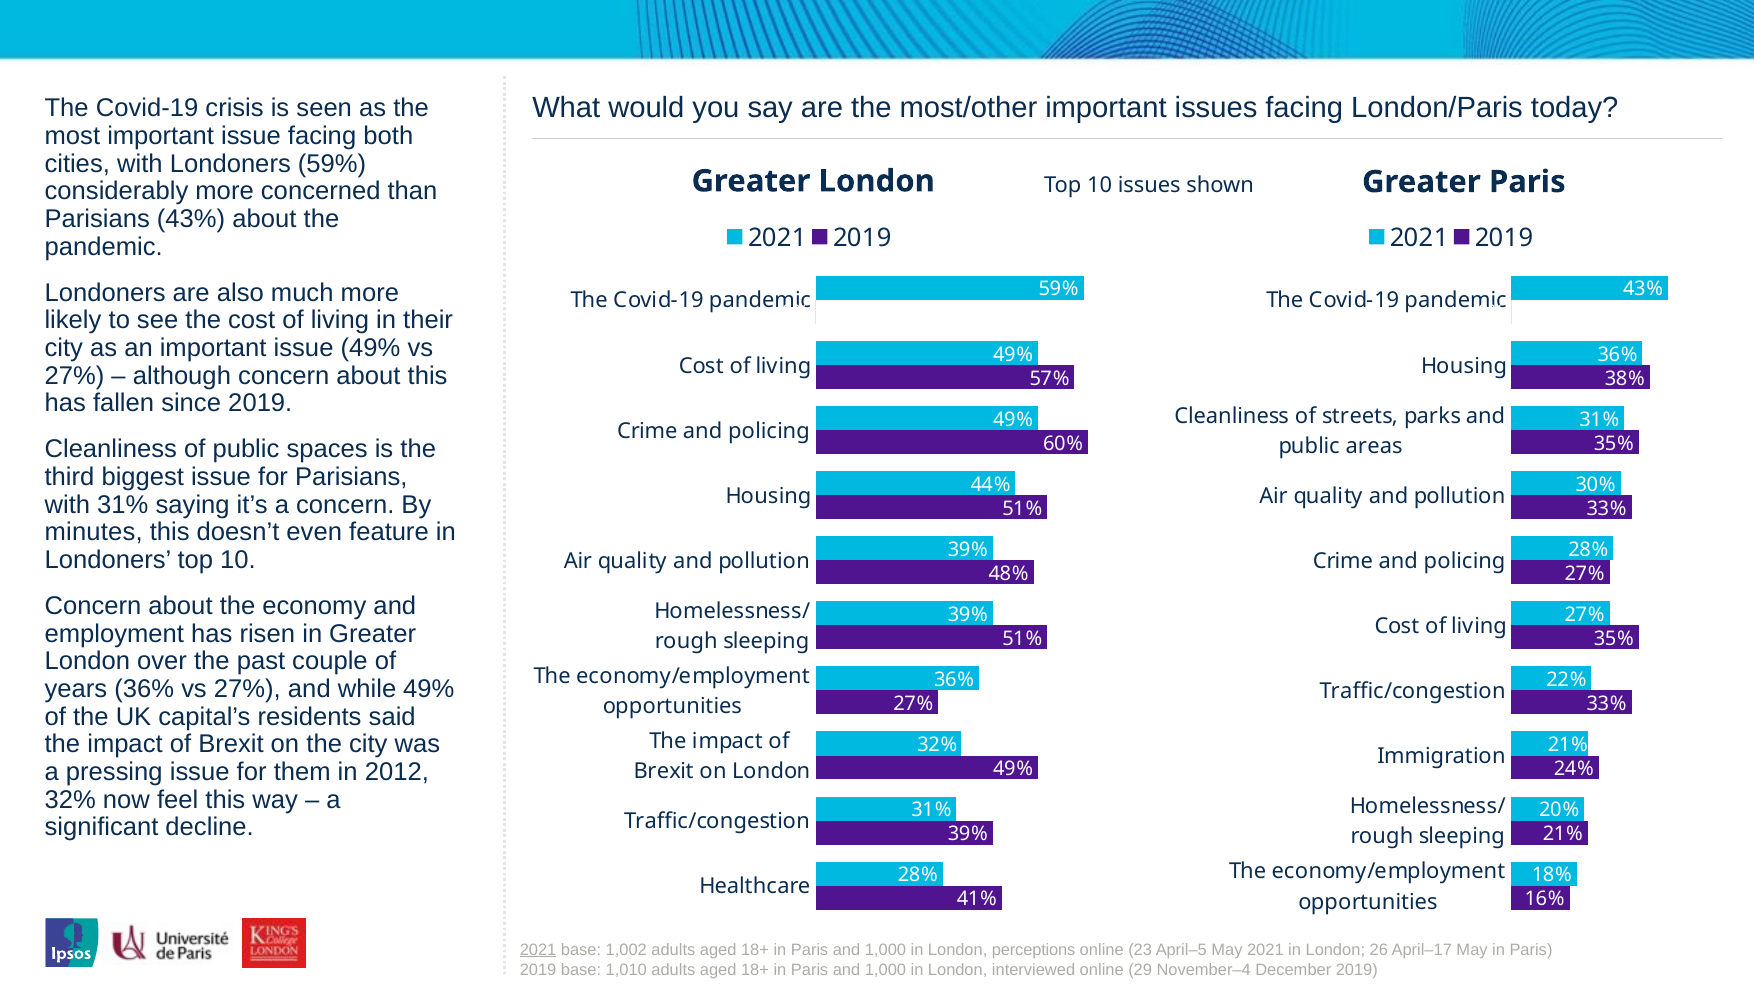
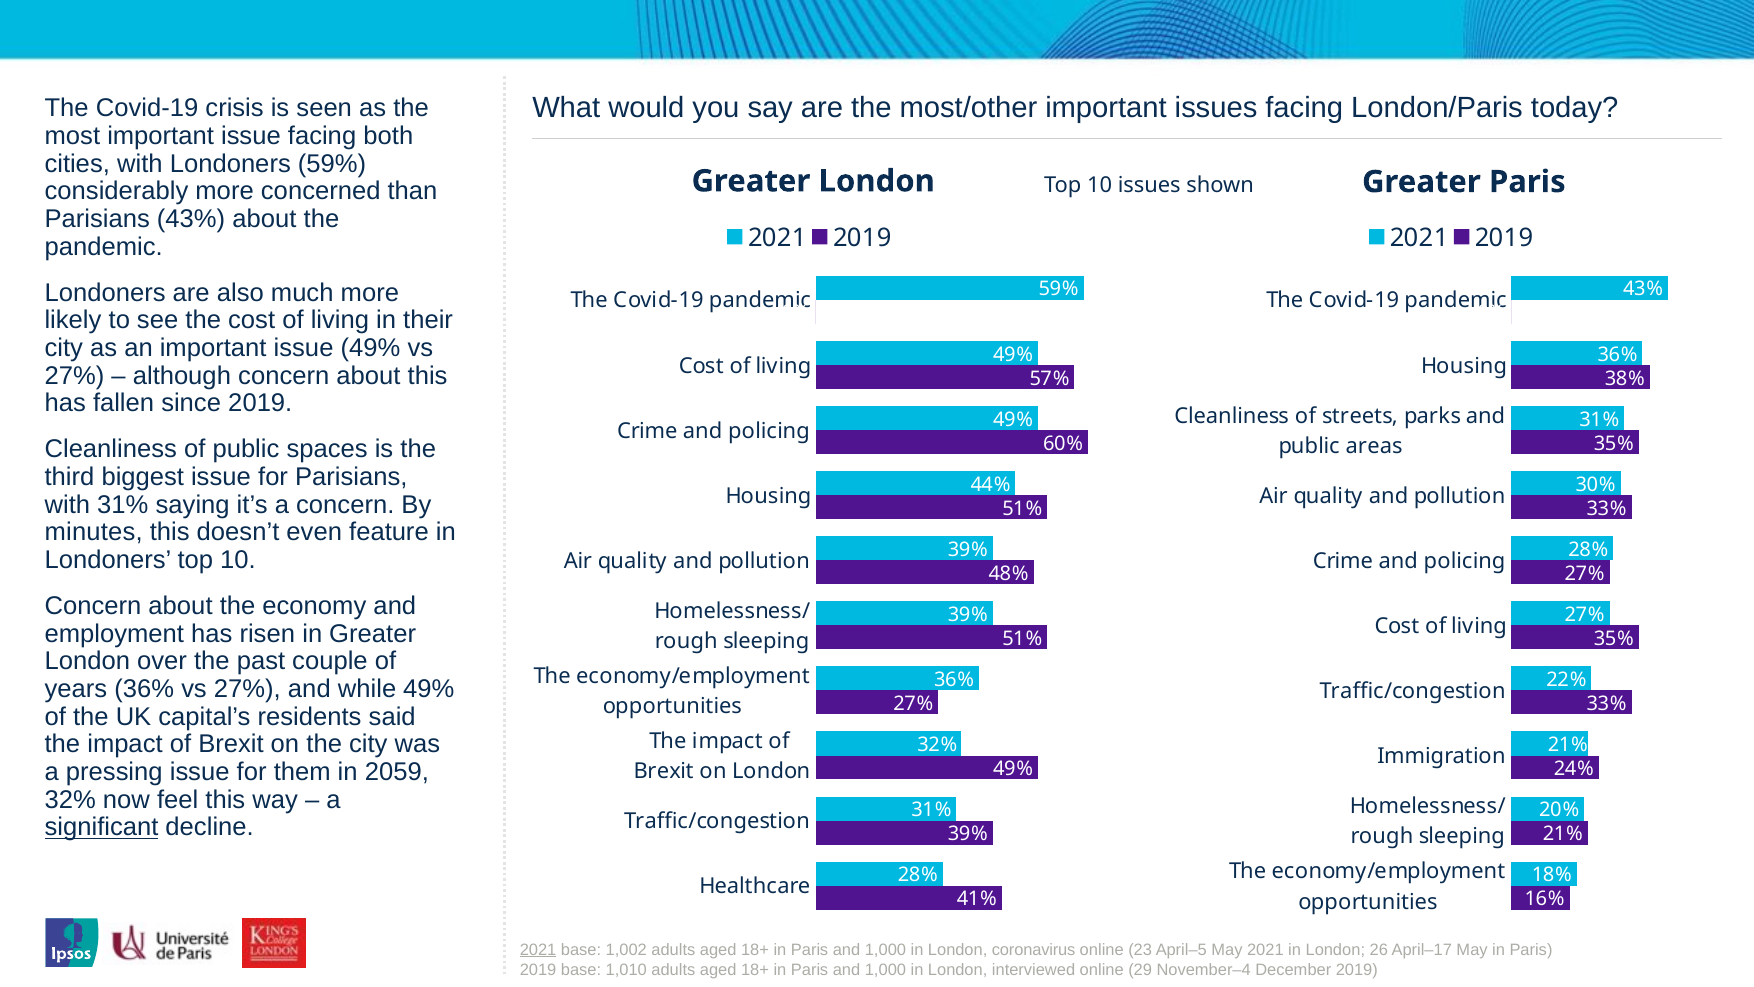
2012: 2012 -> 2059 (397, 772)
significant underline: none -> present (102, 827)
perceptions: perceptions -> coronavirus (1034, 949)
